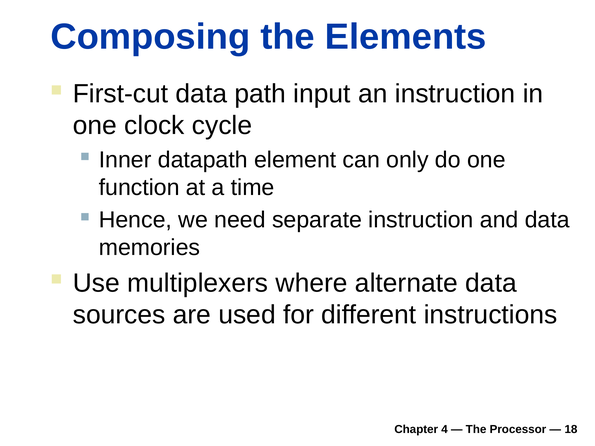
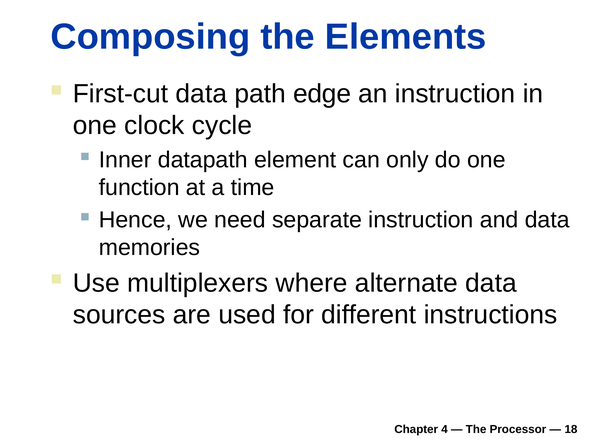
input: input -> edge (322, 94)
